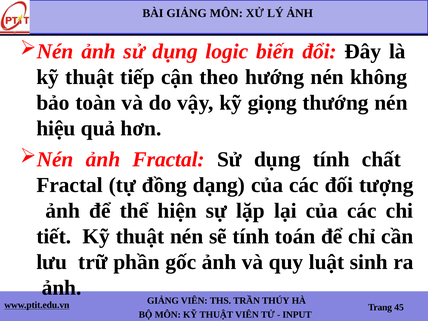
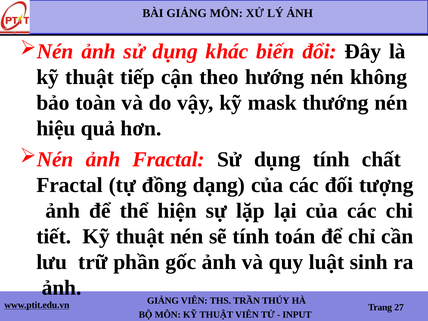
logic: logic -> khác (227, 51)
giọng: giọng -> mask (272, 103)
45: 45 -> 27 (399, 307)
